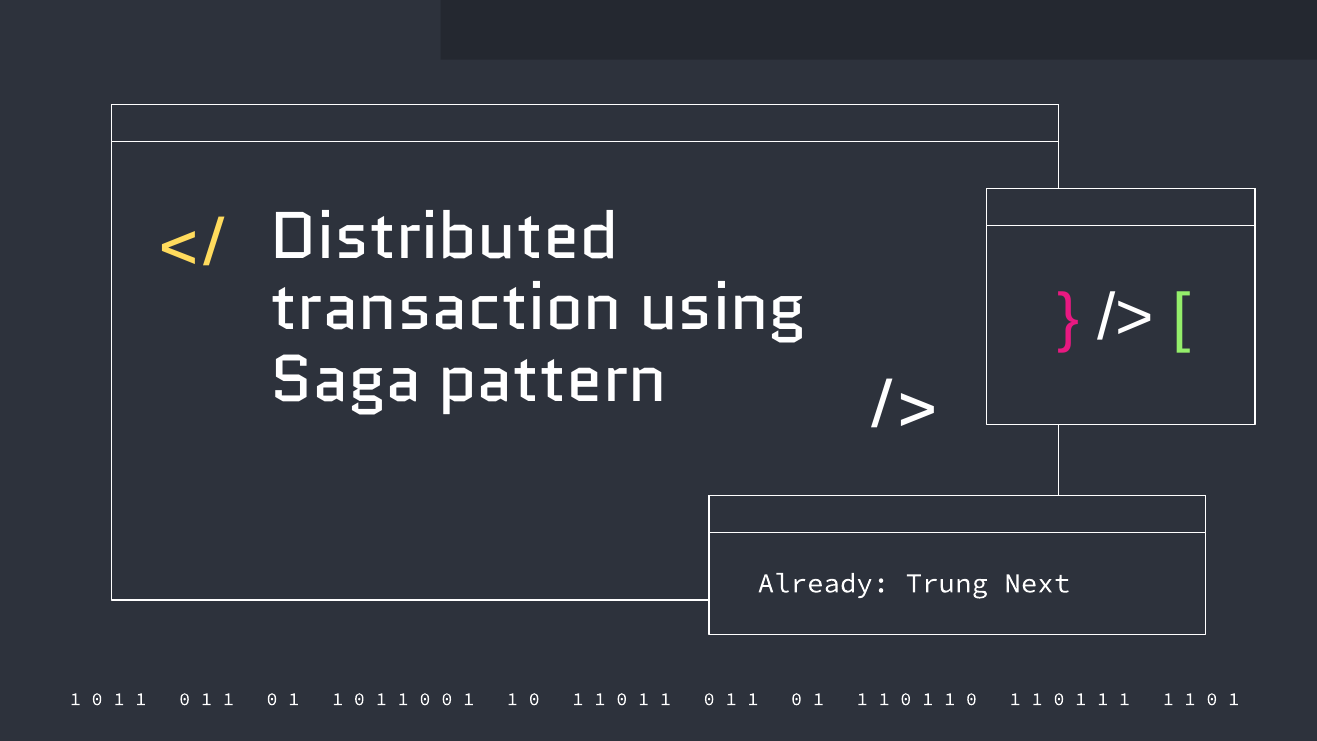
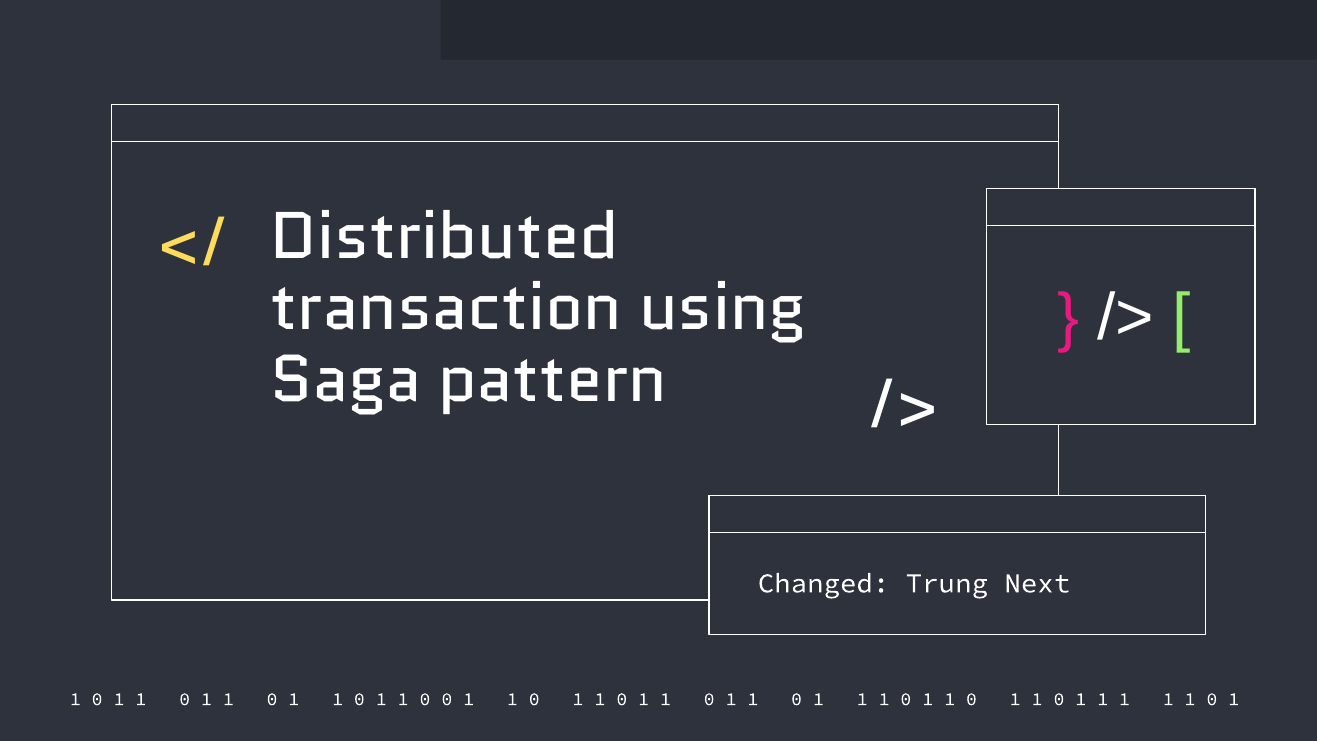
Already: Already -> Changed (823, 583)
